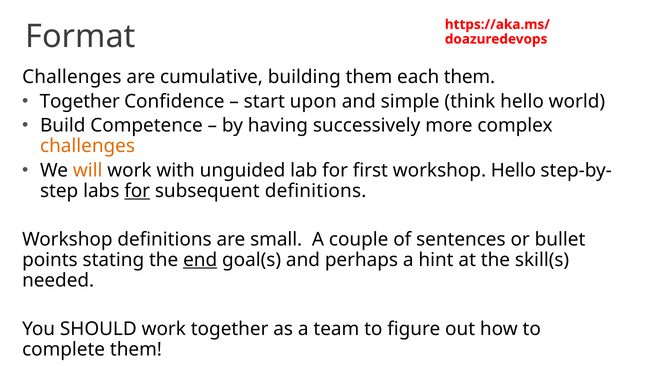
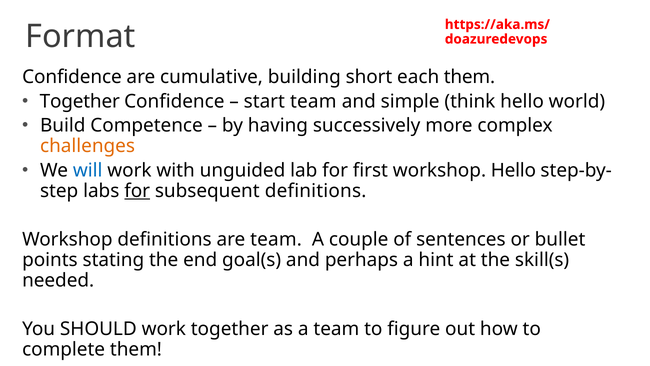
Challenges: Challenges -> Confidence (72, 77)
building them: them -> short (369, 77)
start upon: upon -> team (313, 101)
will colour: orange -> blue (88, 170)
are small: small -> team (276, 239)
end underline: present -> none (200, 260)
